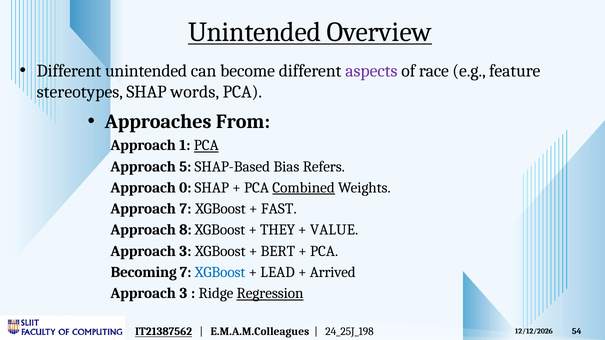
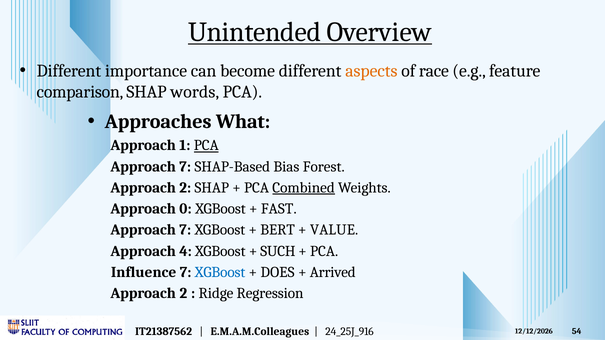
Different unintended: unintended -> importance (146, 71)
aspects colour: purple -> orange (371, 71)
stereotypes: stereotypes -> comparison (80, 92)
From: From -> What (243, 122)
5: 5 -> 7 (185, 167)
Refers: Refers -> Forest (324, 167)
0: 0 -> 2 (185, 188)
Approach 7: 7 -> 0 (185, 209)
8: 8 -> 7 (185, 230)
THEY: THEY -> BERT (278, 230)
3: 3 -> 4 (186, 251)
BERT: BERT -> SUCH (278, 251)
Becoming: Becoming -> Influence (144, 273)
LEAD: LEAD -> DOES (278, 273)
3: 3 -> 2 (183, 294)
Regression underline: present -> none (270, 294)
IT21387562 underline: present -> none (164, 332)
24_25J_198: 24_25J_198 -> 24_25J_916 (350, 332)
